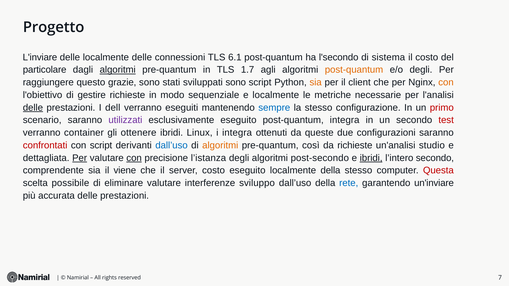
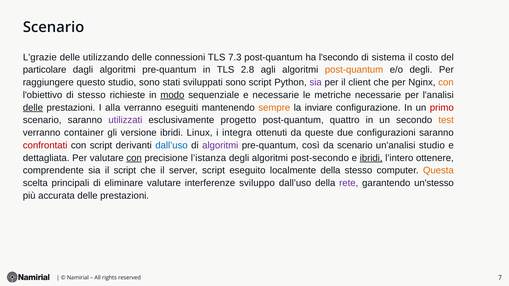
Progetto: Progetto -> Scenario (54, 27)
L'inviare: L'inviare -> L'grazie (40, 57)
delle localmente: localmente -> utilizzando (106, 57)
6.1: 6.1 -> 7.3 (235, 57)
algoritmi underline: present -> none (118, 70)
1.7: 1.7 -> 2.8 (248, 70)
questo grazie: grazie -> studio (122, 82)
sia colour: orange -> purple (316, 82)
di gestire: gestire -> stesso (92, 95)
modo underline: none -> present (172, 95)
e localmente: localmente -> necessarie (276, 95)
dell: dell -> alla (113, 108)
sempre colour: blue -> orange (274, 108)
la stesso: stesso -> inviare (319, 108)
esclusivamente eseguito: eseguito -> progetto (238, 120)
post-quantum integra: integra -> quattro (345, 120)
test colour: red -> orange (446, 120)
ottenere: ottenere -> versione (139, 133)
algoritmi colour: orange -> purple (220, 145)
da richieste: richieste -> scenario (355, 145)
Per underline: present -> none (80, 158)
l’intero secondo: secondo -> ottenere (435, 158)
il viene: viene -> script (125, 171)
server costo: costo -> script (214, 171)
Questa colour: red -> orange (438, 171)
possibile: possibile -> principali (70, 183)
rete colour: blue -> purple (349, 183)
un'inviare: un'inviare -> un'stesso (434, 183)
